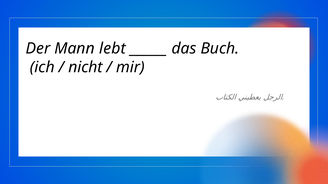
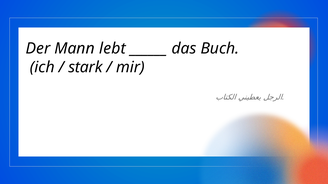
nicht: nicht -> stark (85, 67)
